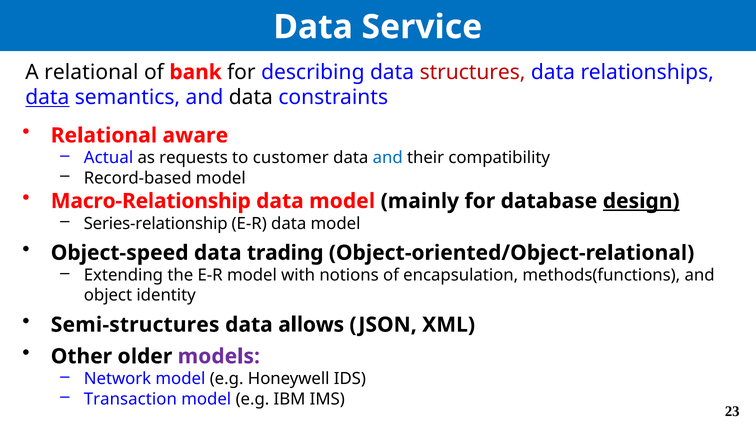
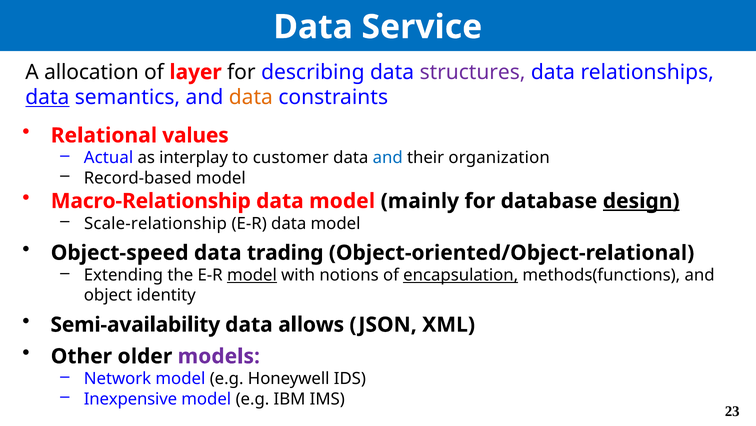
A relational: relational -> allocation (91, 72)
bank: bank -> layer (196, 72)
structures colour: red -> purple (473, 72)
data colour: black -> orange (251, 97)
aware: aware -> values (195, 135)
requests: requests -> interplay (194, 158)
compatibility: compatibility -> organization (499, 158)
Series-relationship: Series-relationship -> Scale-relationship (155, 223)
model underline: none -> present (252, 275)
encapsulation underline: none -> present (461, 275)
Semi-structures: Semi-structures -> Semi-availability (135, 324)
Transaction: Transaction -> Inexpensive (130, 398)
